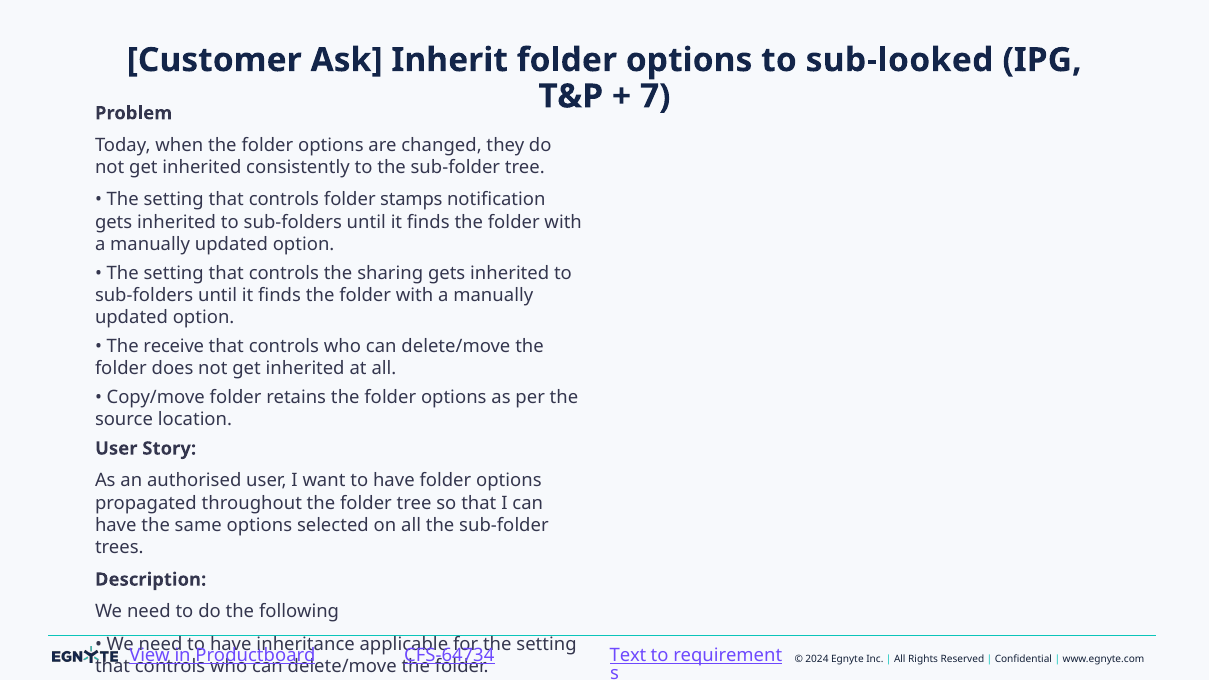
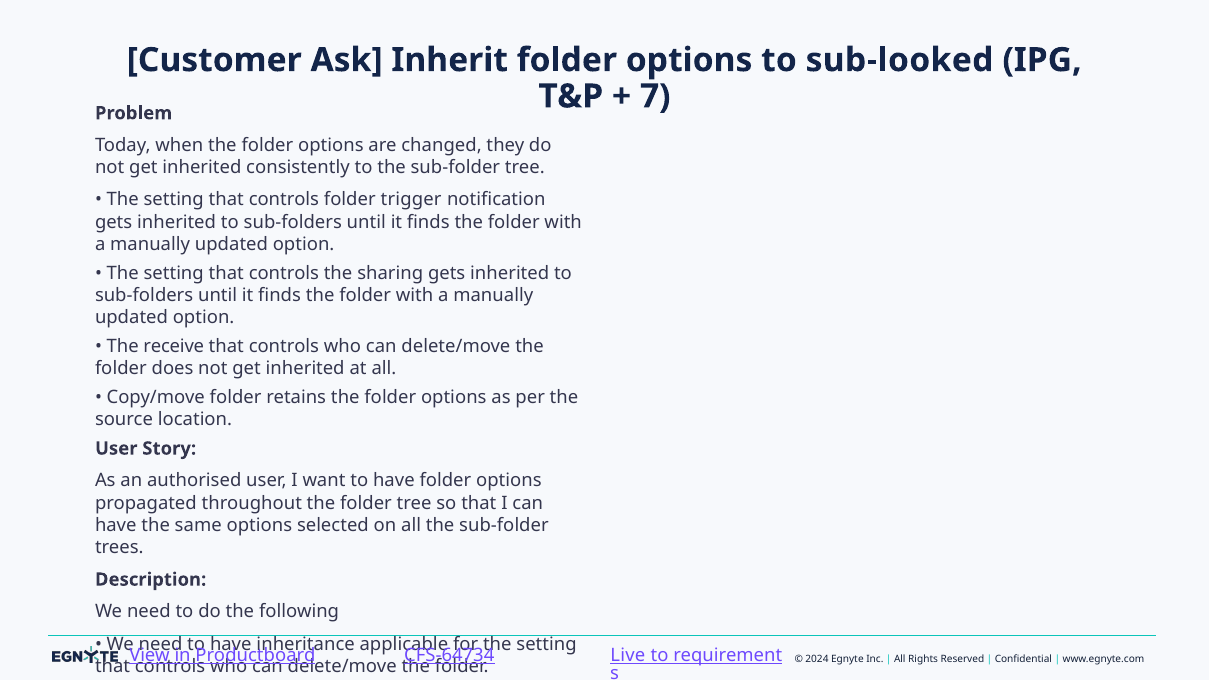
stamps: stamps -> trigger (411, 200)
Text: Text -> Live (628, 655)
